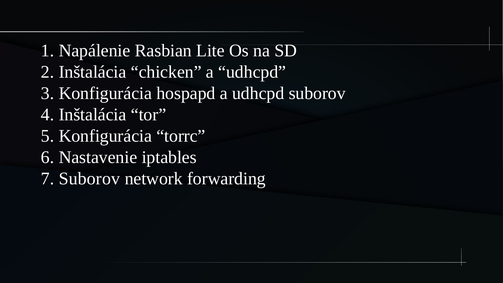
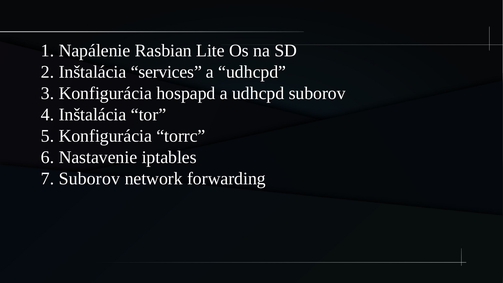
chicken: chicken -> services (166, 72)
